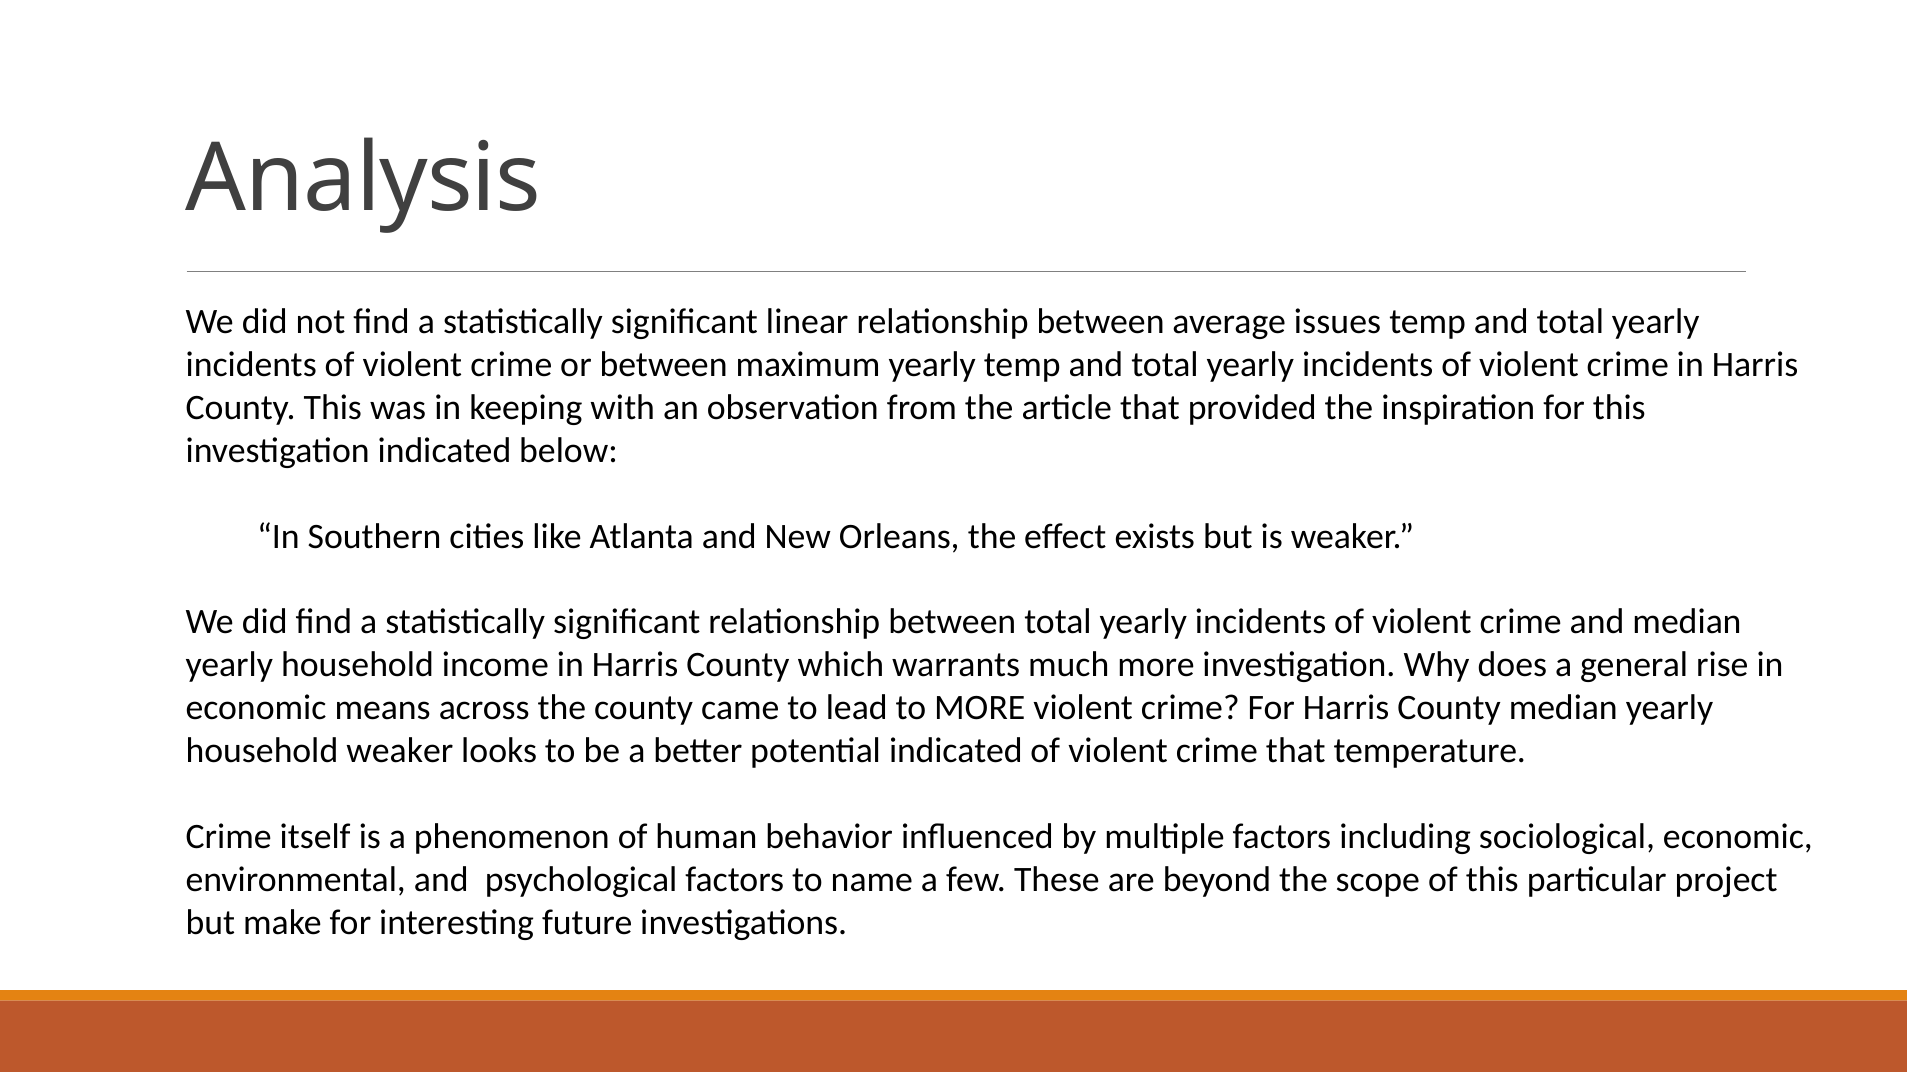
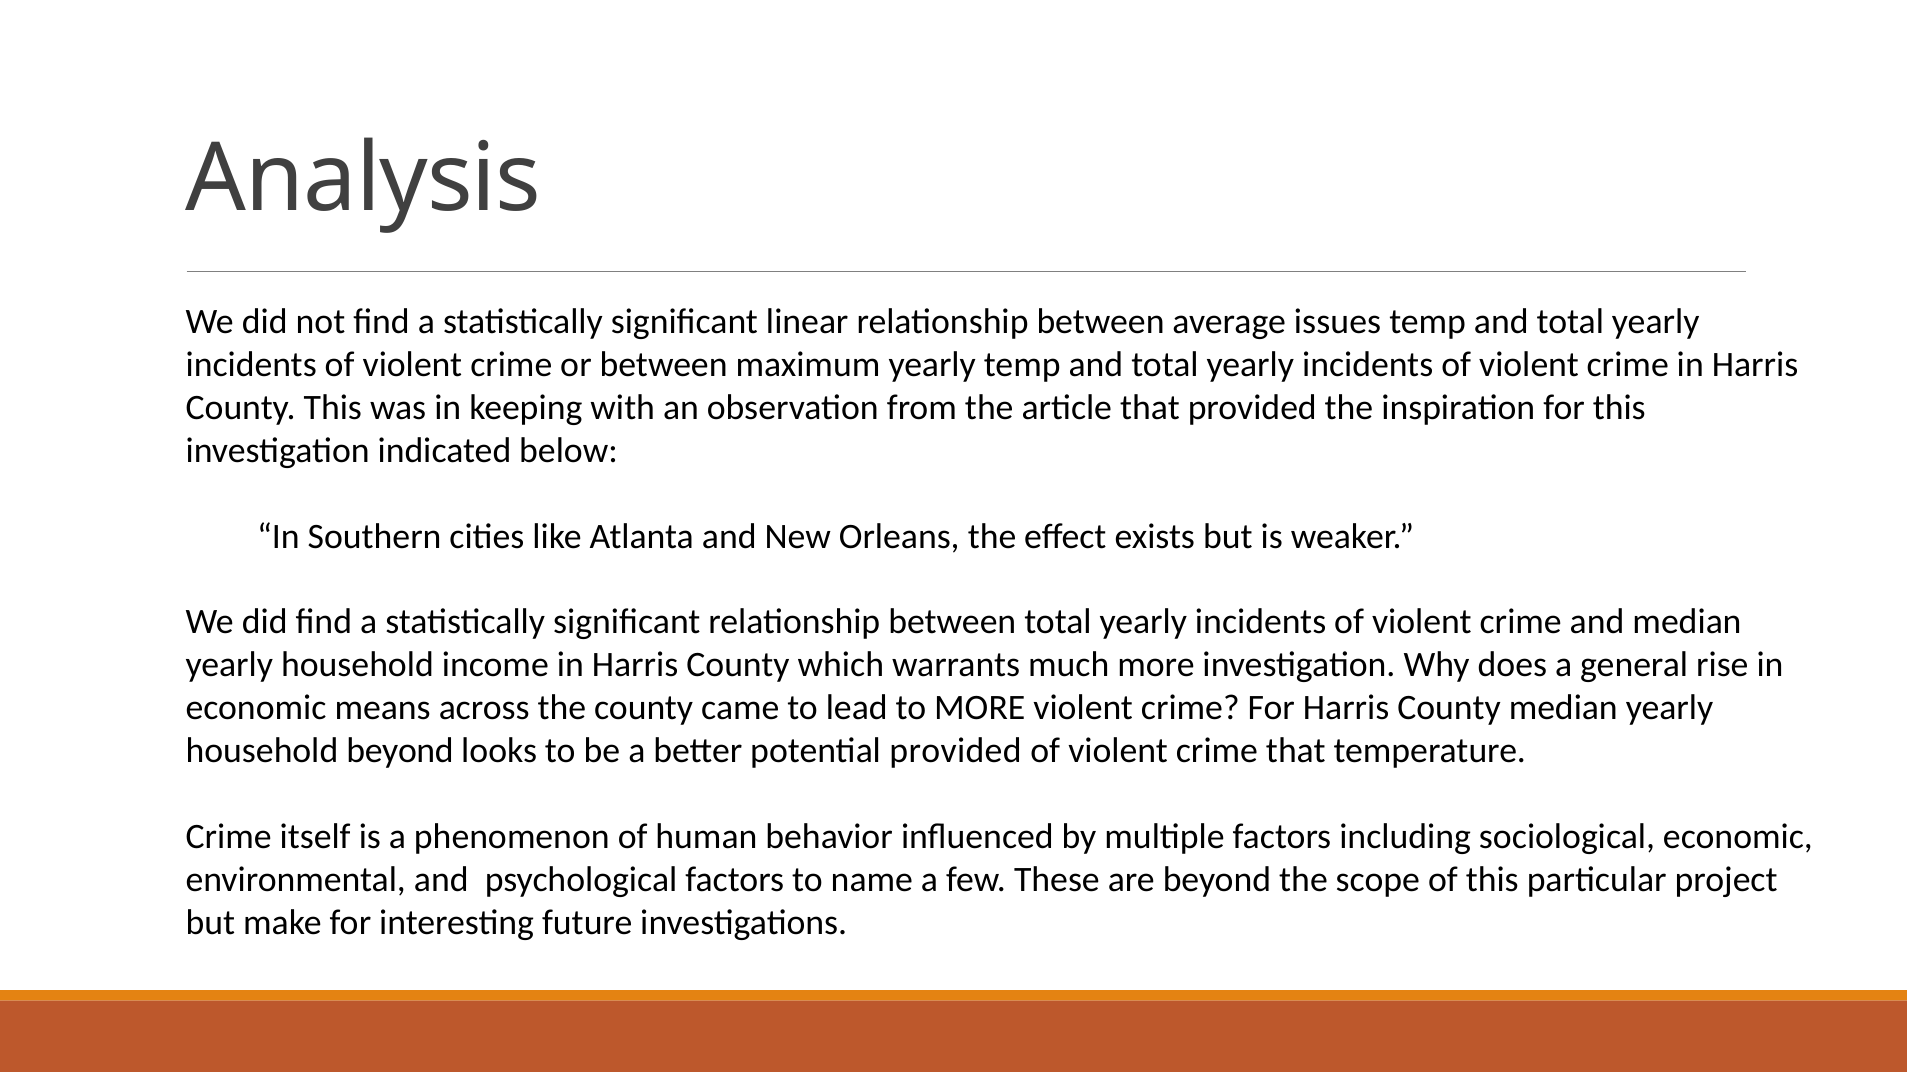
household weaker: weaker -> beyond (400, 751)
potential indicated: indicated -> provided (956, 751)
